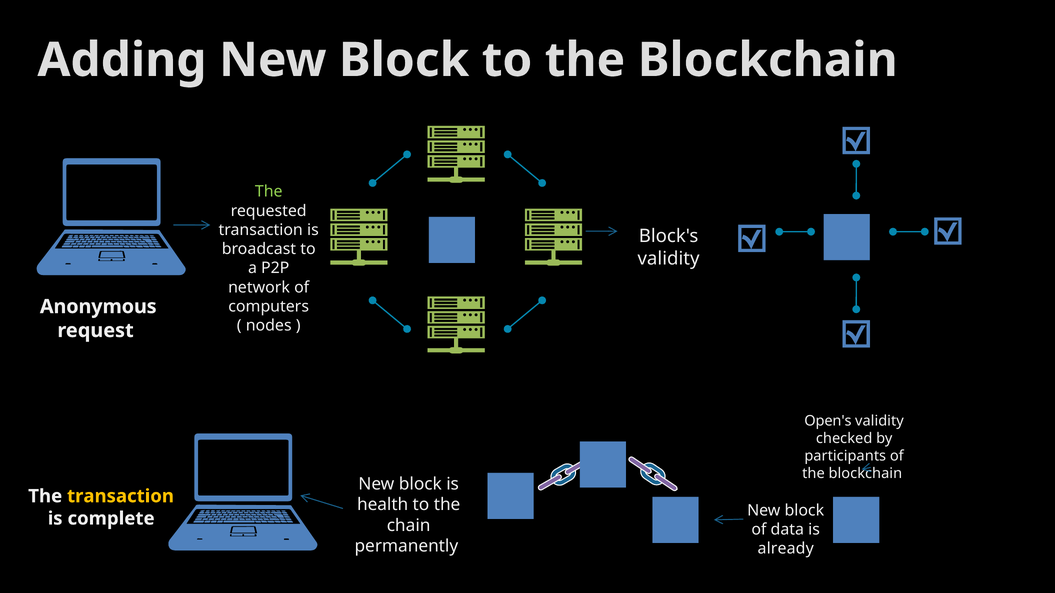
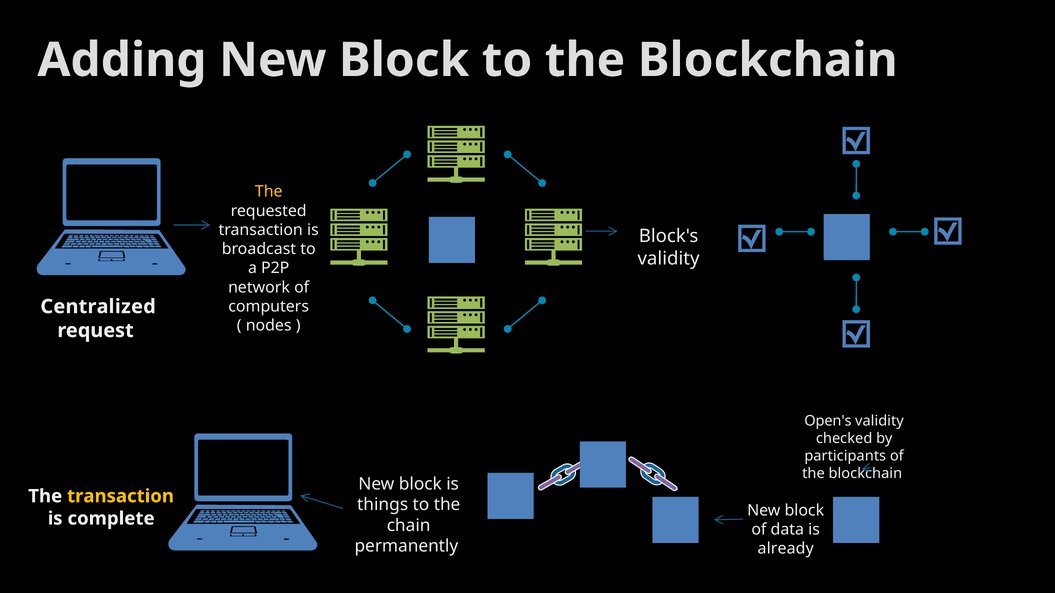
The colour: light green -> yellow (269, 192)
Anonymous: Anonymous -> Centralized (98, 307)
health: health -> things (383, 505)
